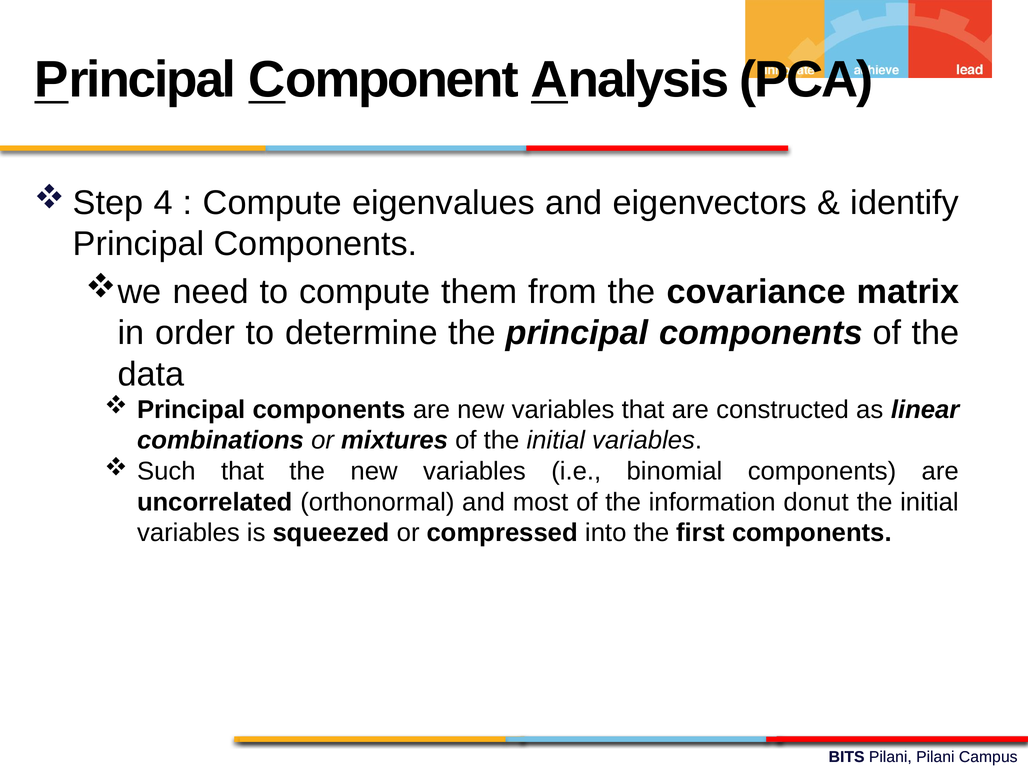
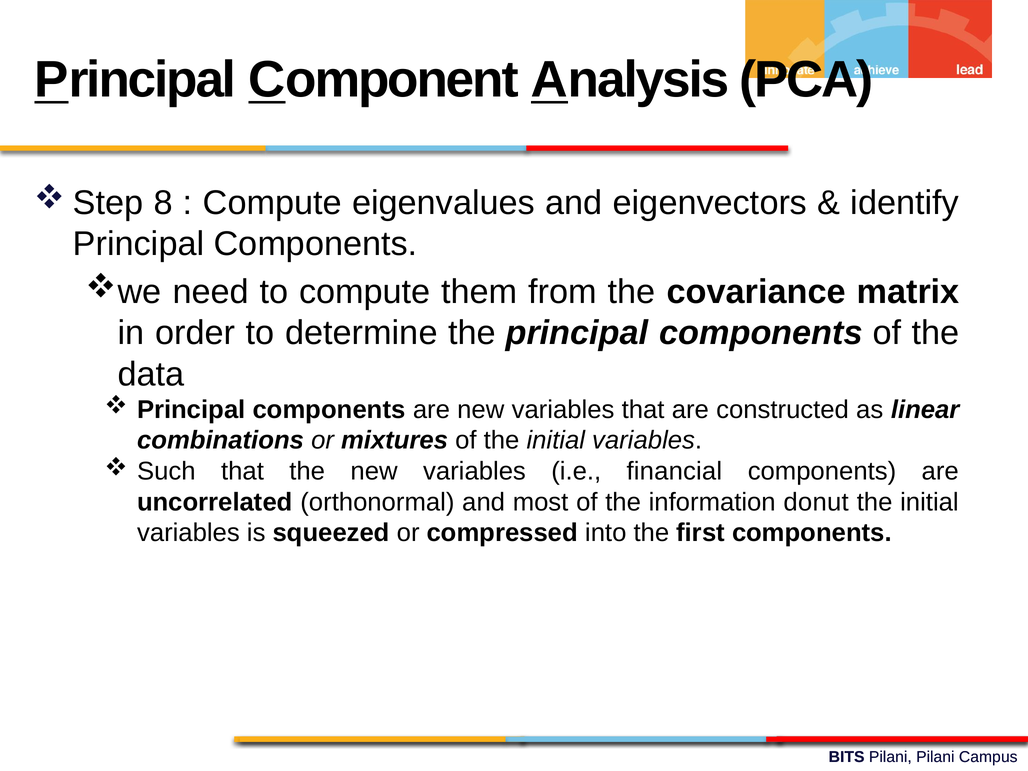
4: 4 -> 8 (163, 203)
binomial: binomial -> financial (674, 471)
